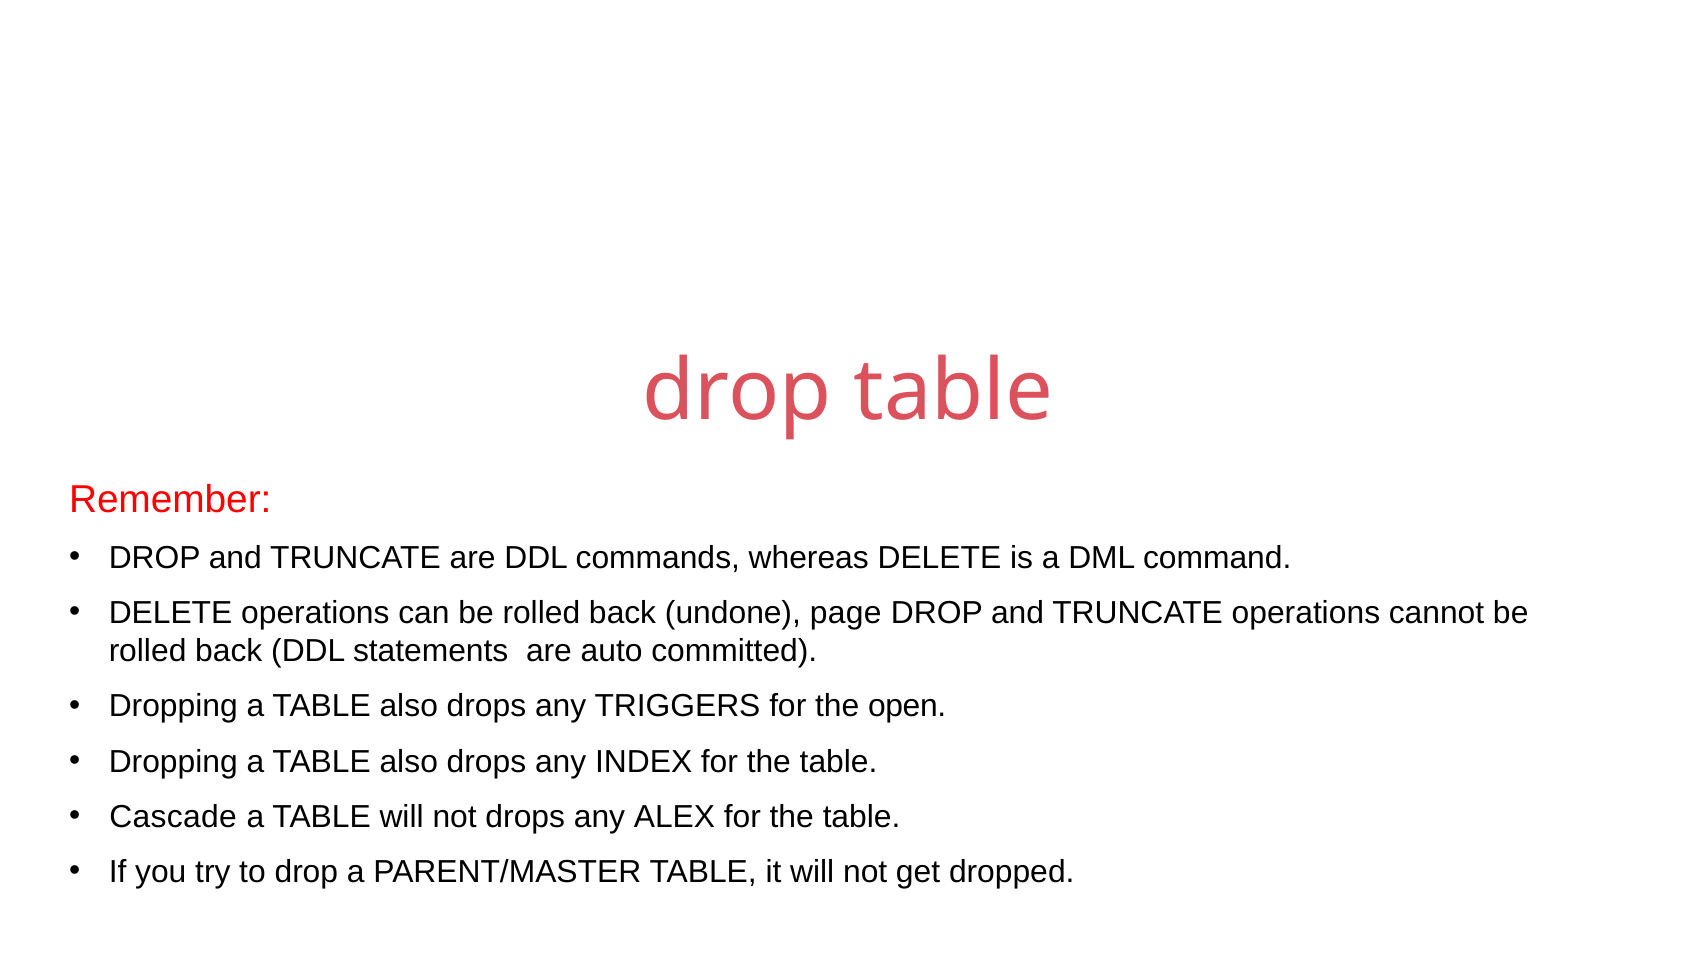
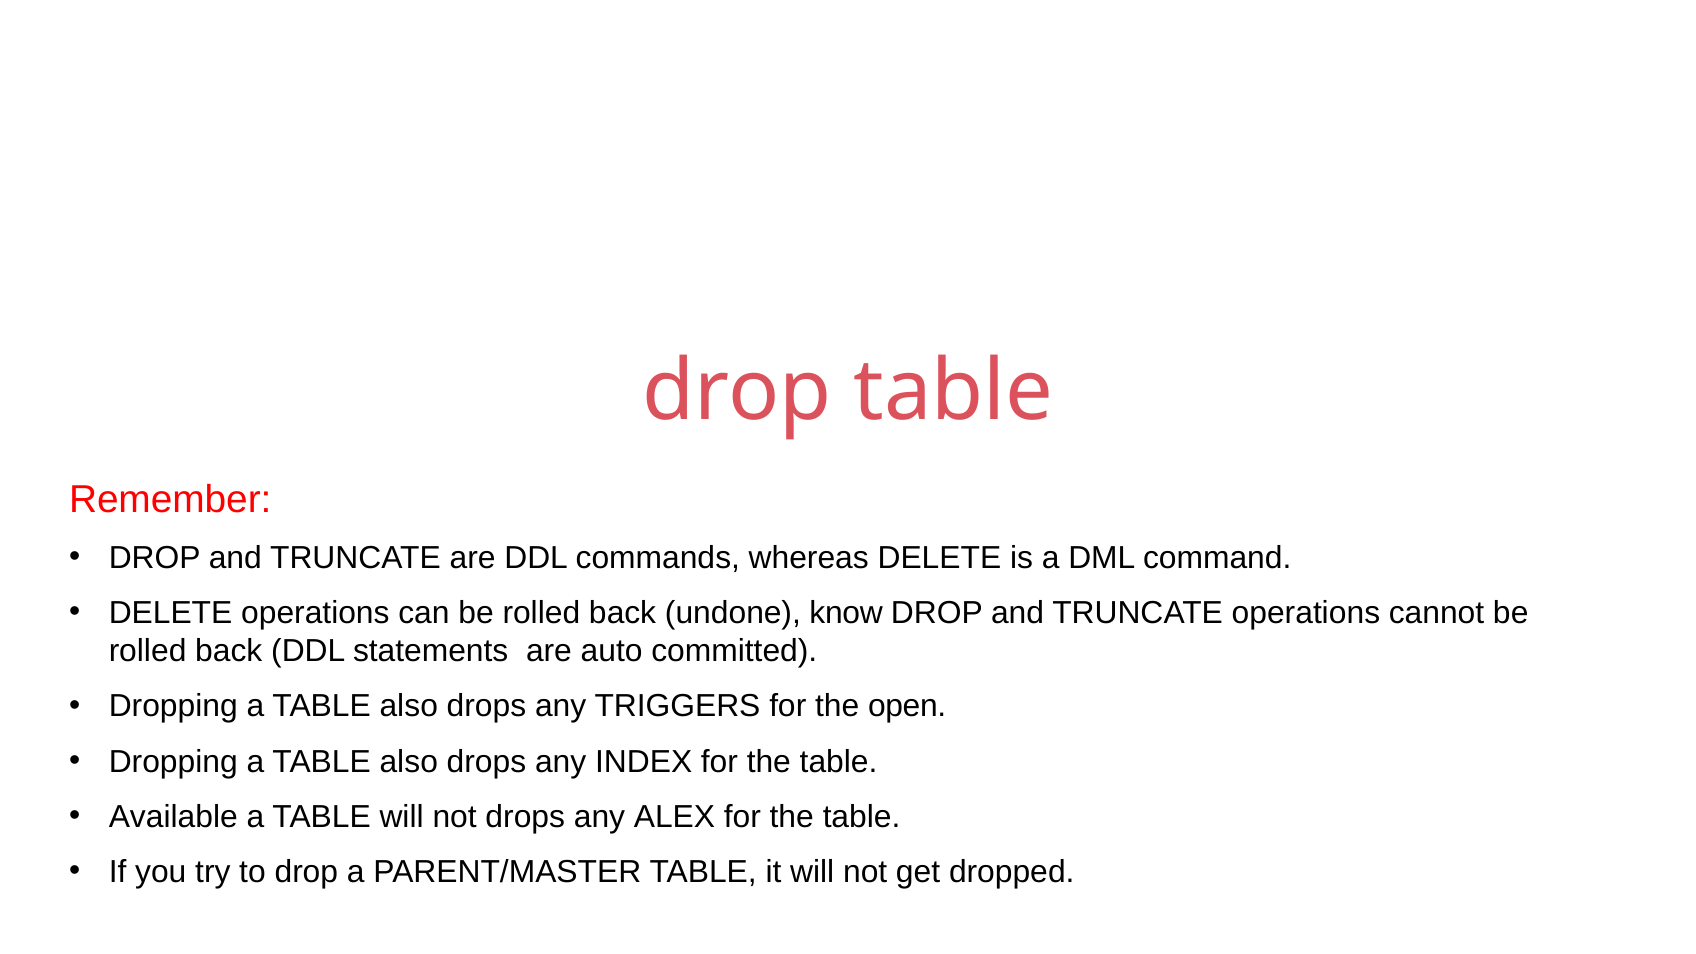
page: page -> know (846, 613)
Cascade: Cascade -> Available (173, 817)
